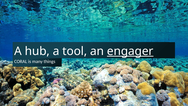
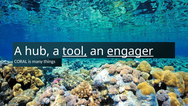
tool underline: none -> present (75, 51)
